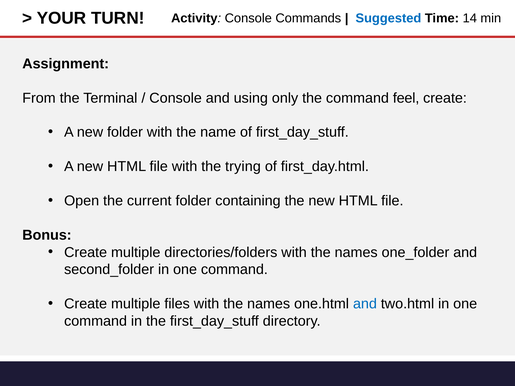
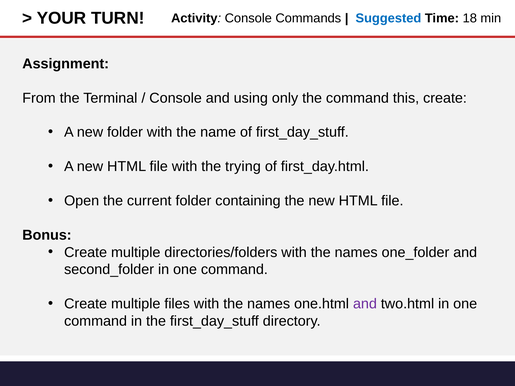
14: 14 -> 18 (470, 18)
feel: feel -> this (406, 98)
and colour: blue -> purple (365, 304)
